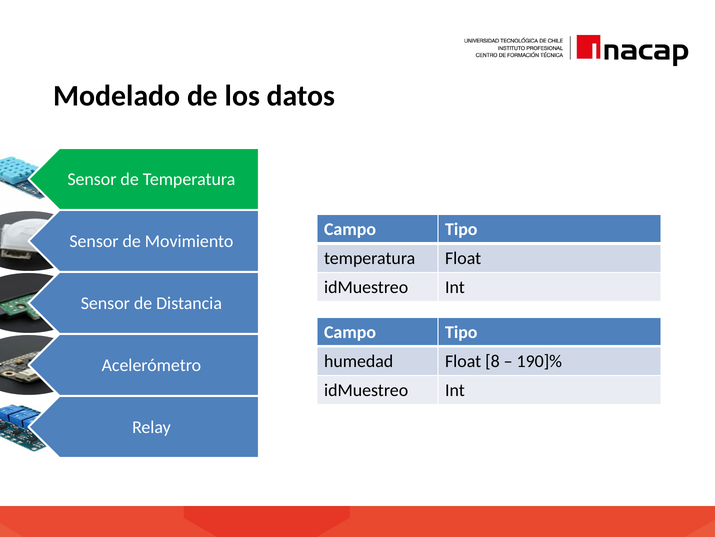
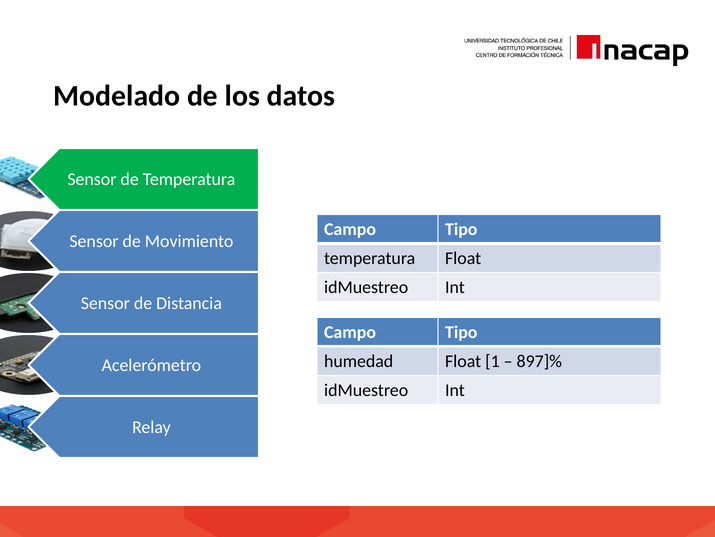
8: 8 -> 1 (492, 361)
190]%: 190]% -> 897]% (539, 361)
